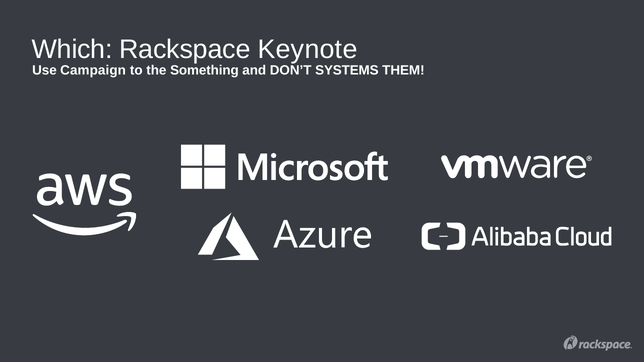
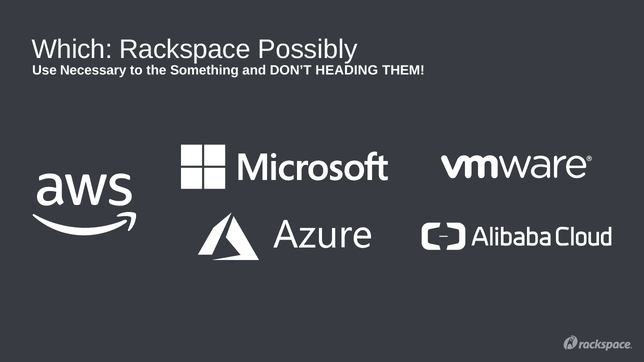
Keynote: Keynote -> Possibly (308, 49)
Campaign: Campaign -> Necessary (93, 71)
SYSTEMS: SYSTEMS -> HEADING (347, 71)
